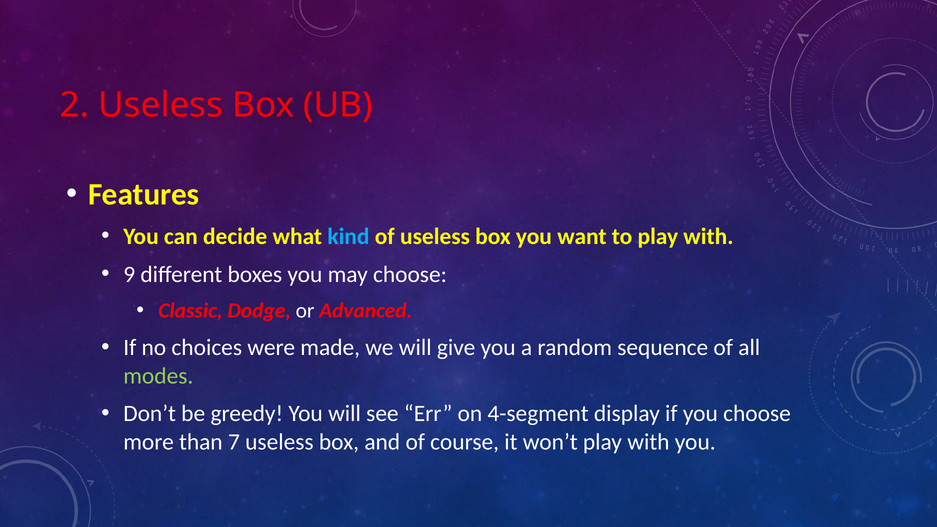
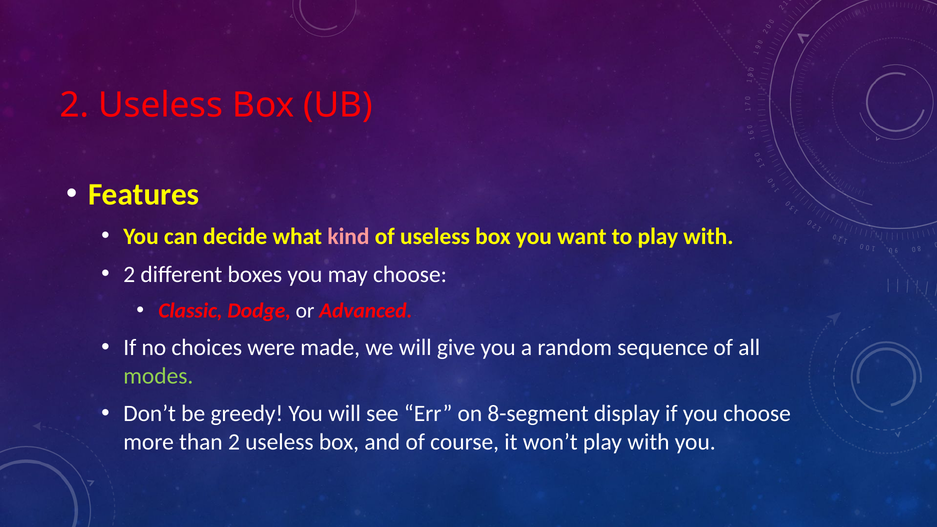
kind colour: light blue -> pink (348, 237)
9: 9 -> 2 (129, 274)
4-segment: 4-segment -> 8-segment (538, 414)
than 7: 7 -> 2 (234, 442)
